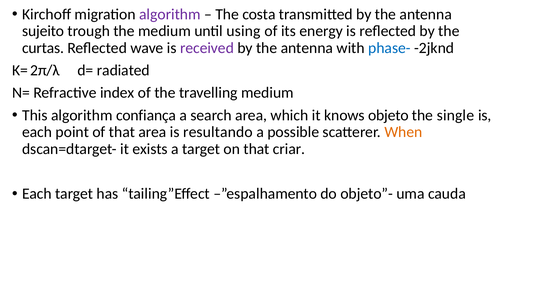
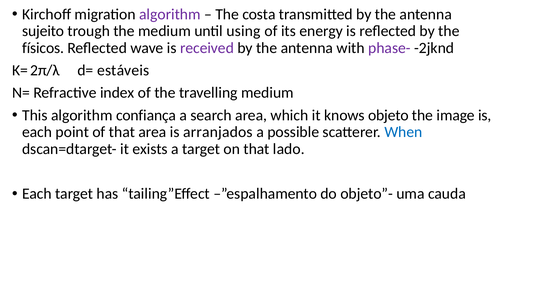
curtas: curtas -> físicos (43, 48)
phase- colour: blue -> purple (389, 48)
radiated: radiated -> estáveis (123, 70)
single: single -> image (456, 115)
resultando: resultando -> arranjados (218, 132)
When colour: orange -> blue (403, 132)
criar: criar -> lado (289, 149)
